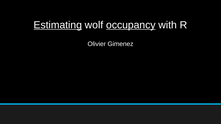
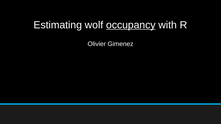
Estimating underline: present -> none (58, 25)
